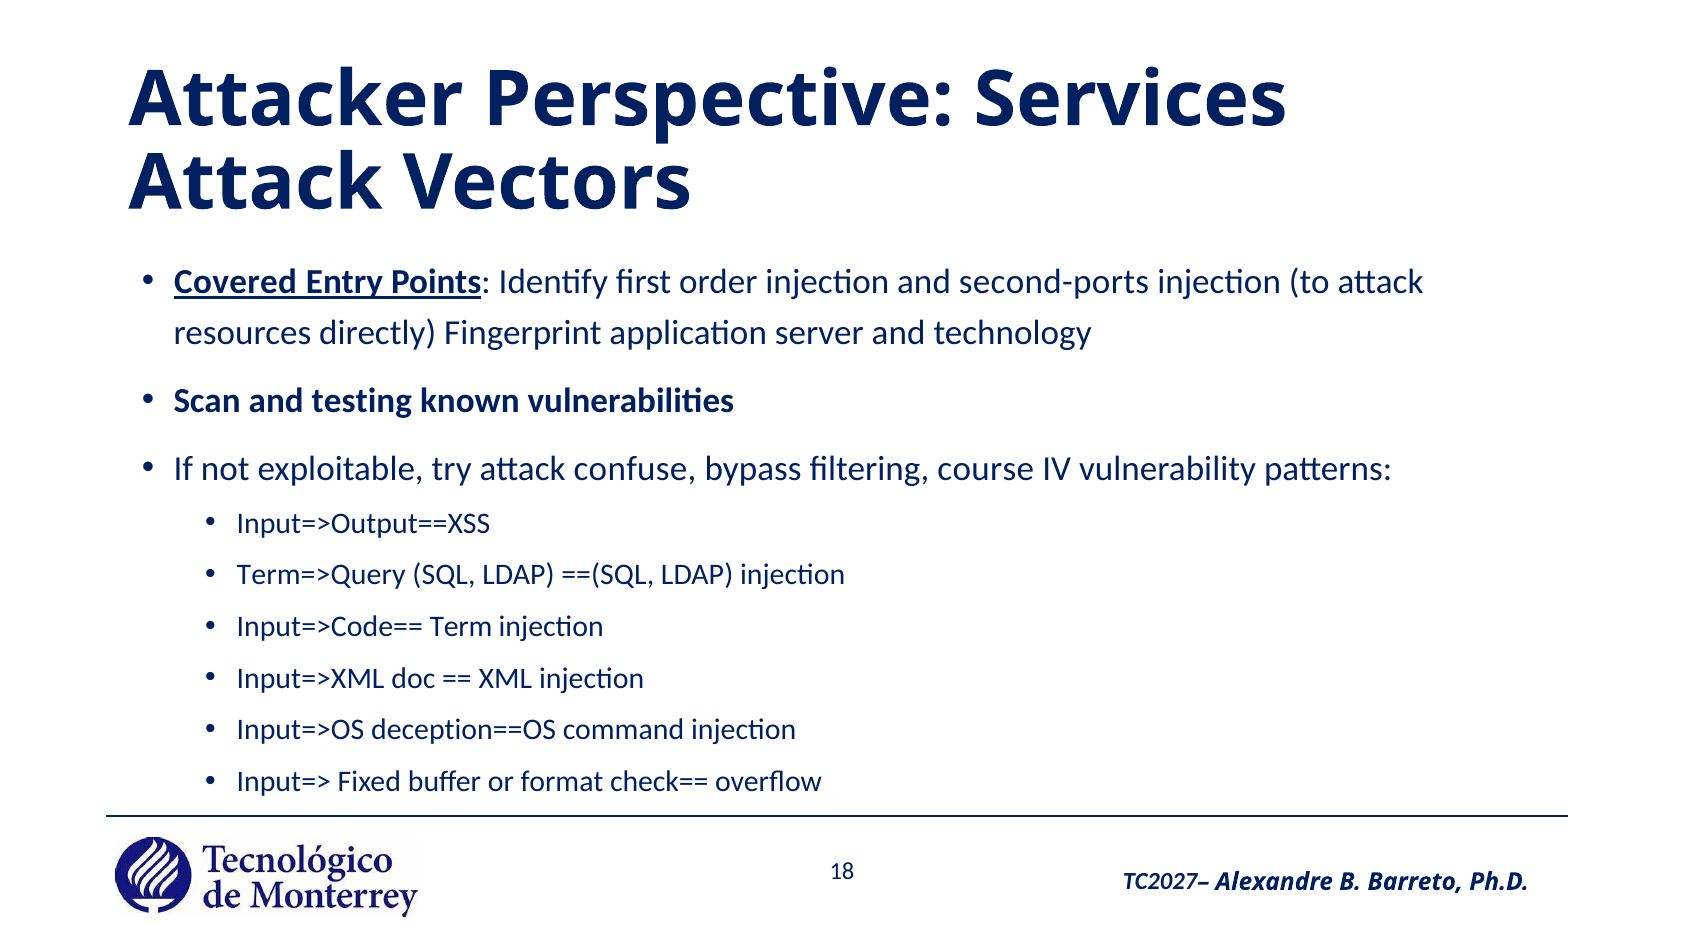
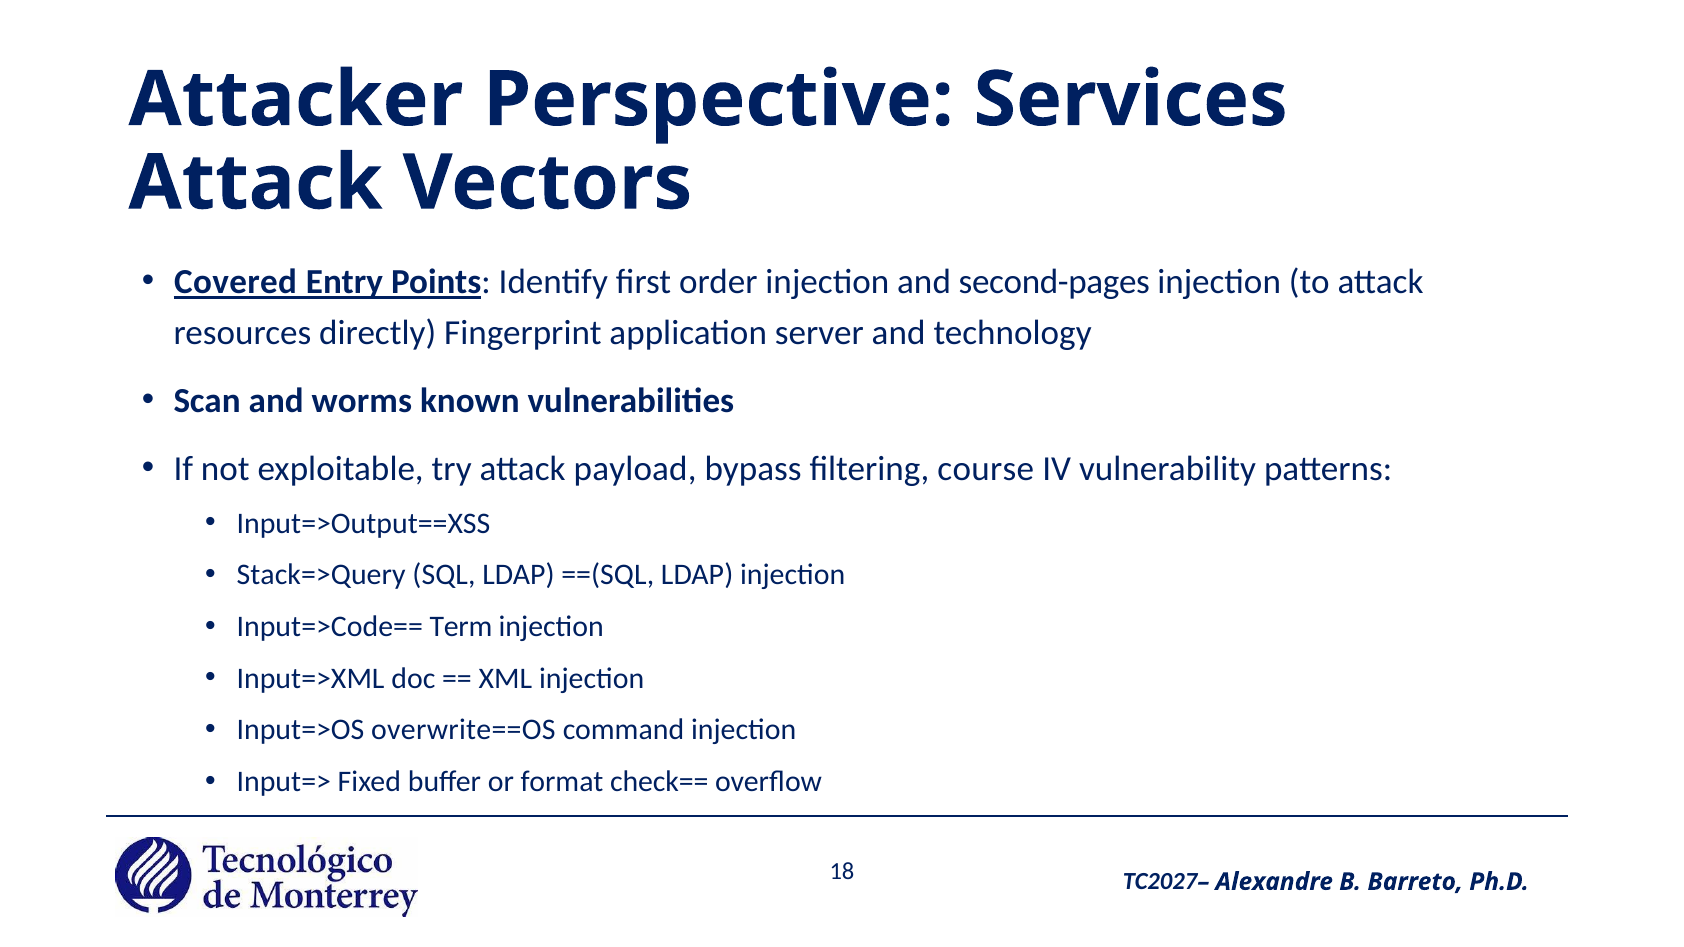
second-ports: second-ports -> second-pages (1054, 282)
testing: testing -> worms (362, 401)
confuse: confuse -> payload (635, 469)
Term=>Query: Term=>Query -> Stack=>Query (321, 575)
deception==OS: deception==OS -> overwrite==OS (463, 730)
